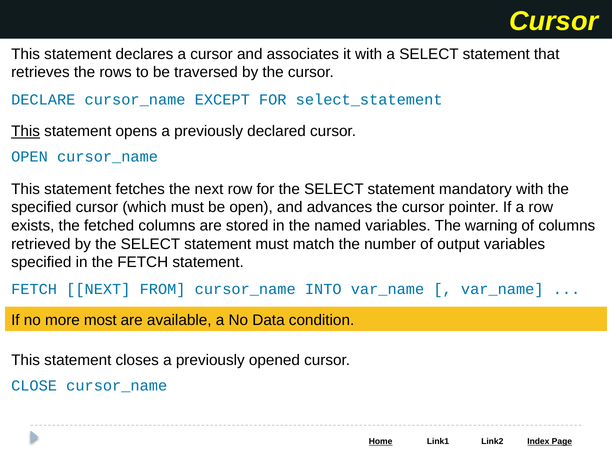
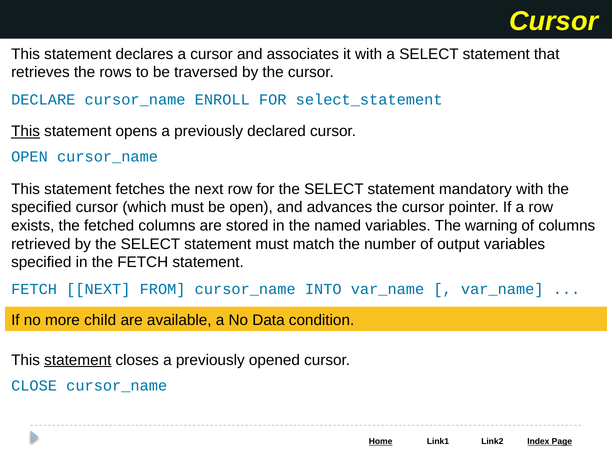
EXCEPT: EXCEPT -> ENROLL (222, 100)
most: most -> child (100, 320)
statement underline: none -> present (78, 360)
